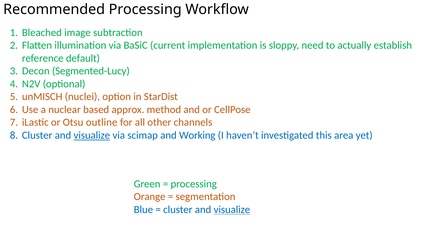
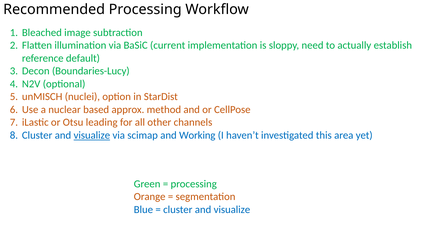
Segmented-Lucy: Segmented-Lucy -> Boundaries-Lucy (91, 71)
outline: outline -> leading (102, 123)
visualize underline: present -> none (232, 210)
